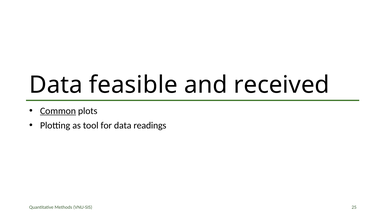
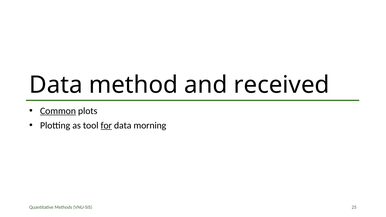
feasible: feasible -> method (133, 85)
for underline: none -> present (106, 125)
readings: readings -> morning (150, 125)
